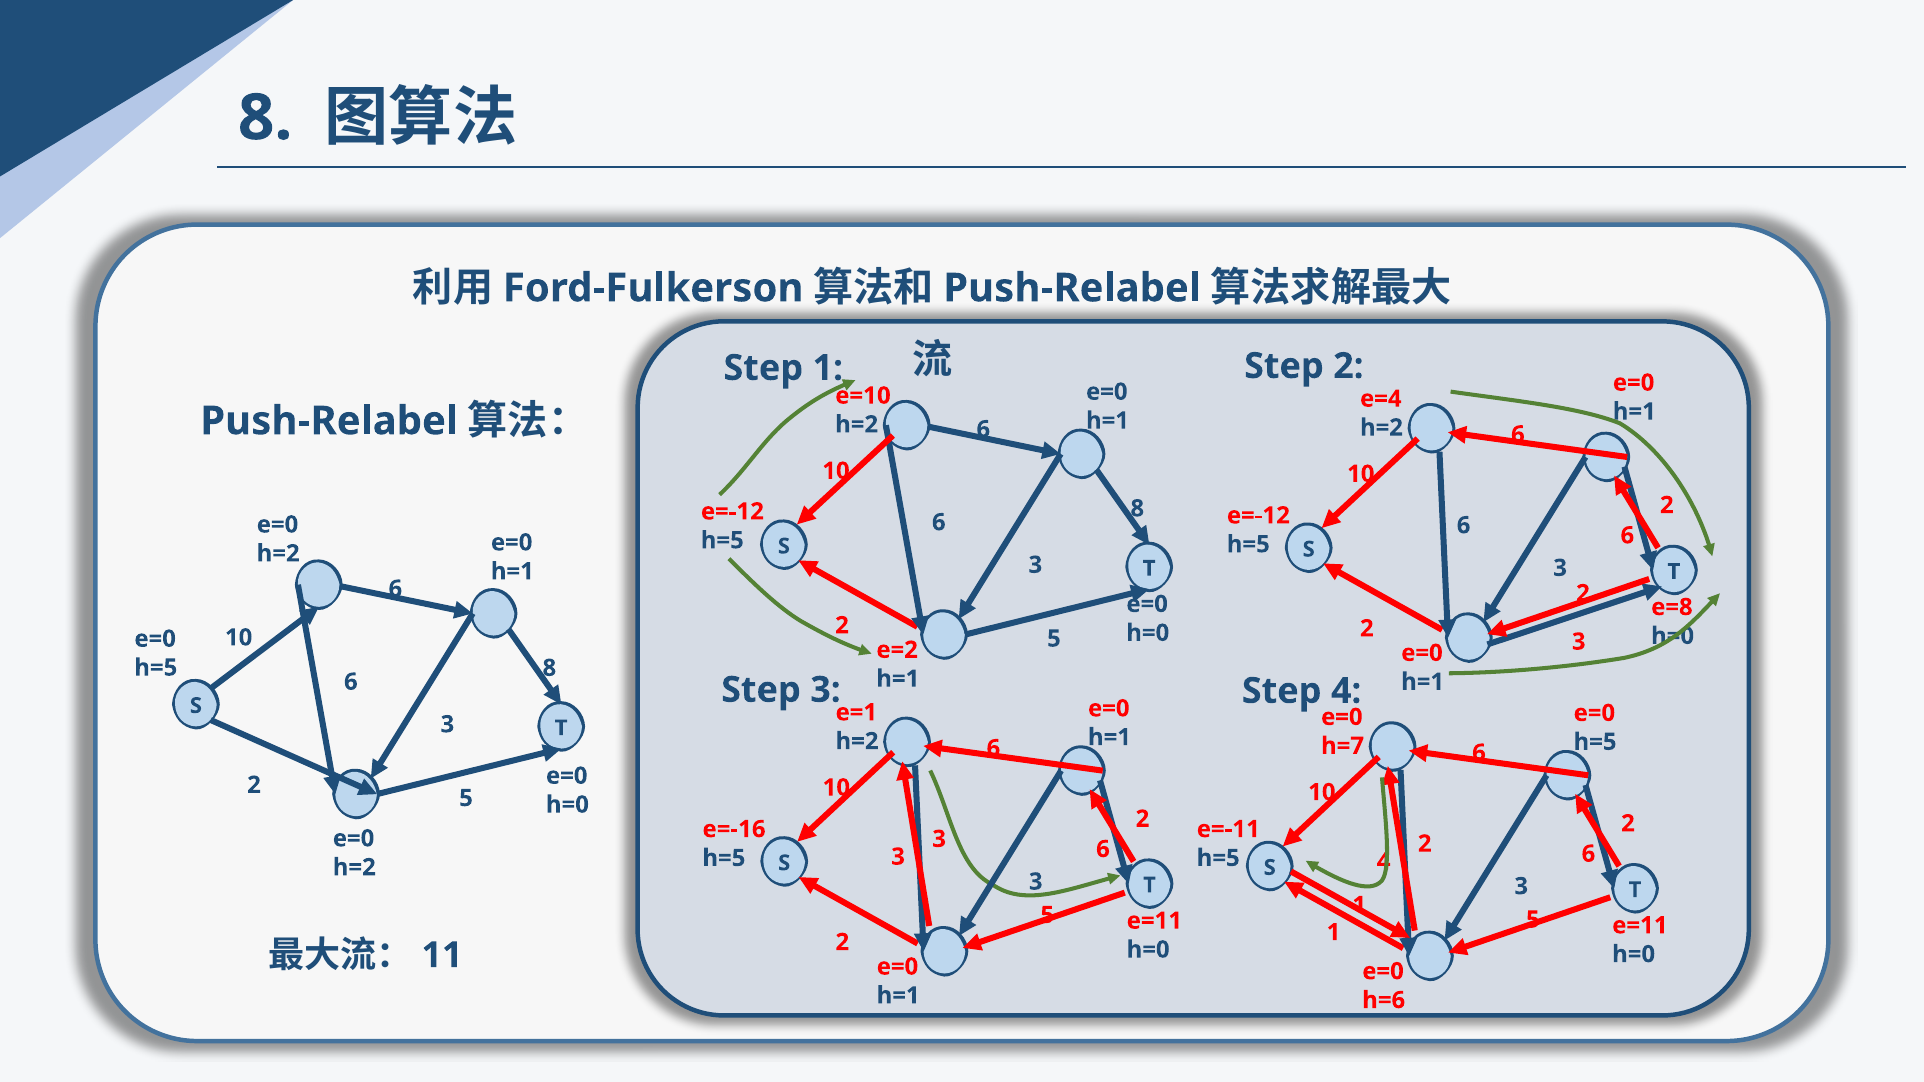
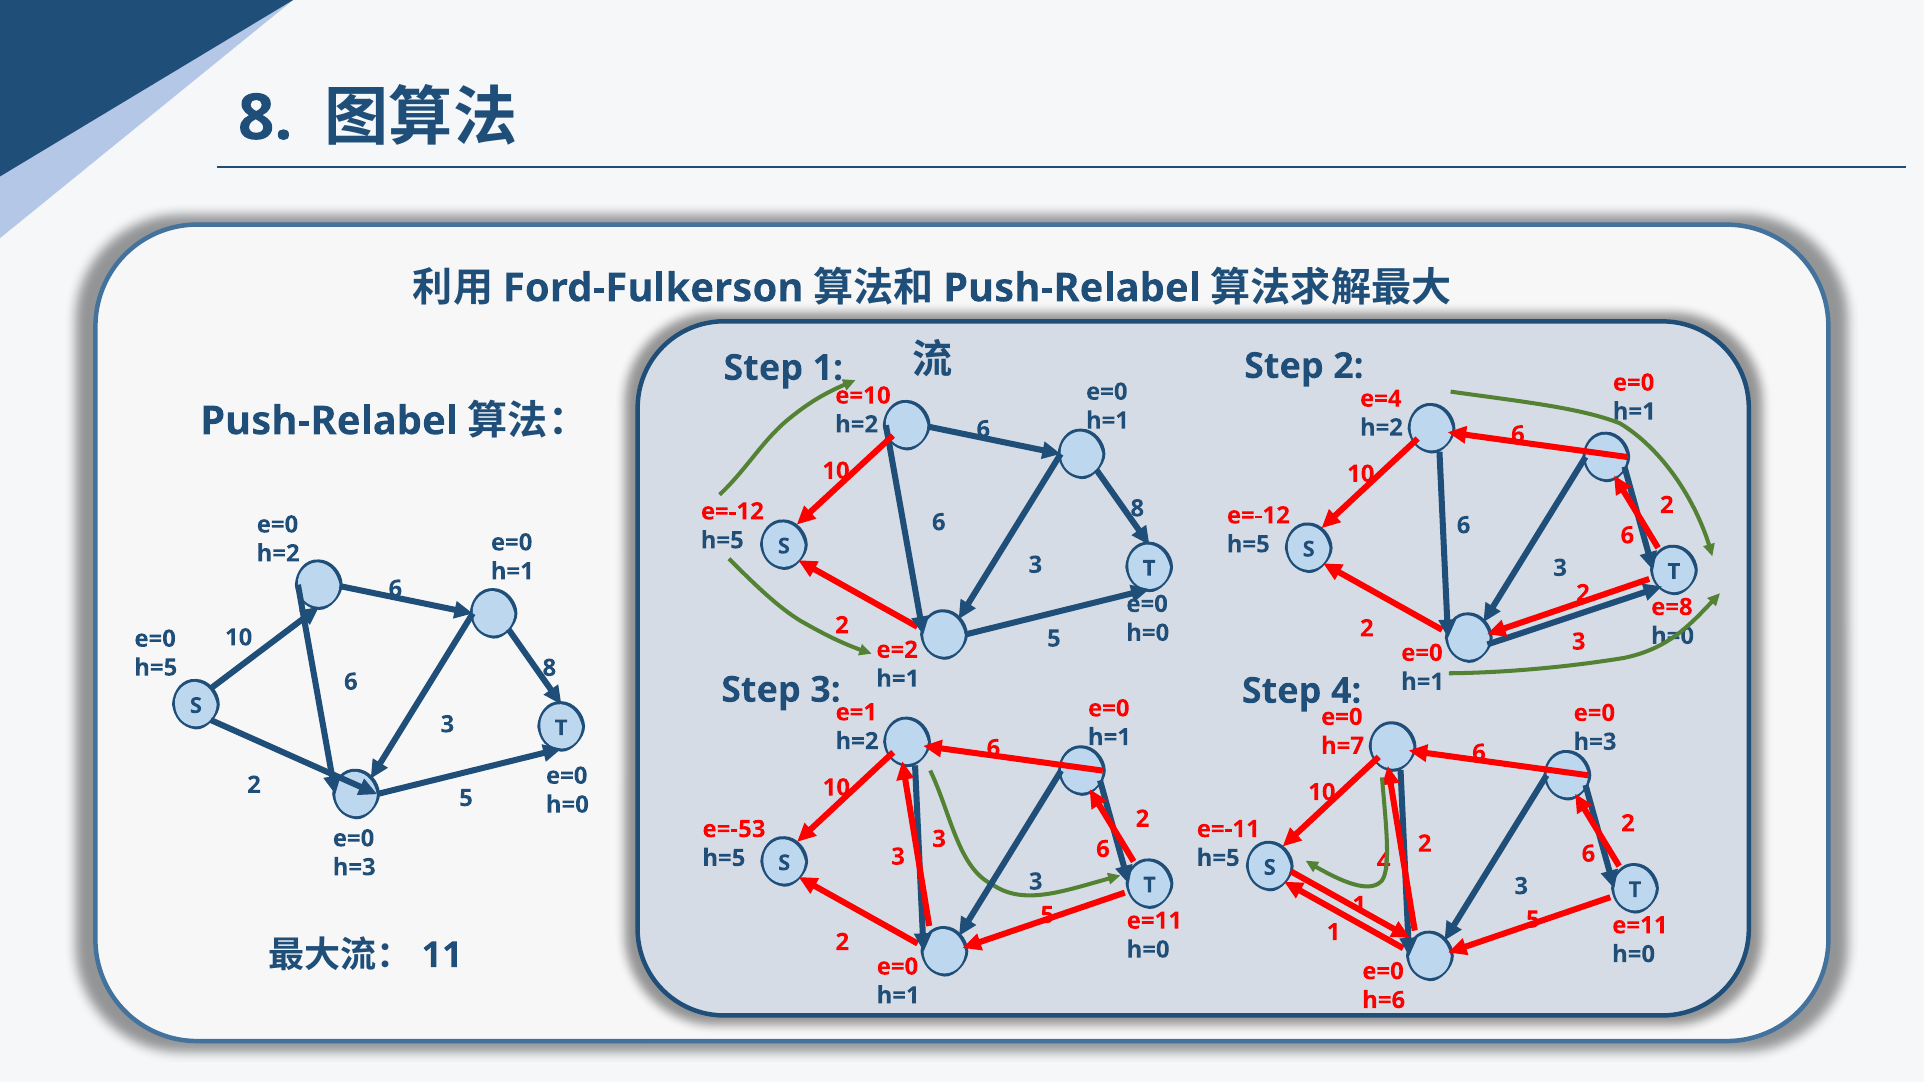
h=5: h=5 -> h=3 (1595, 742)
e=-16: e=-16 -> e=-53 (734, 829)
h=2: h=2 -> h=3 (354, 868)
